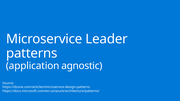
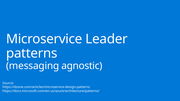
application: application -> messaging (33, 66)
